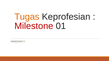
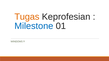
Milestone colour: red -> blue (34, 26)
